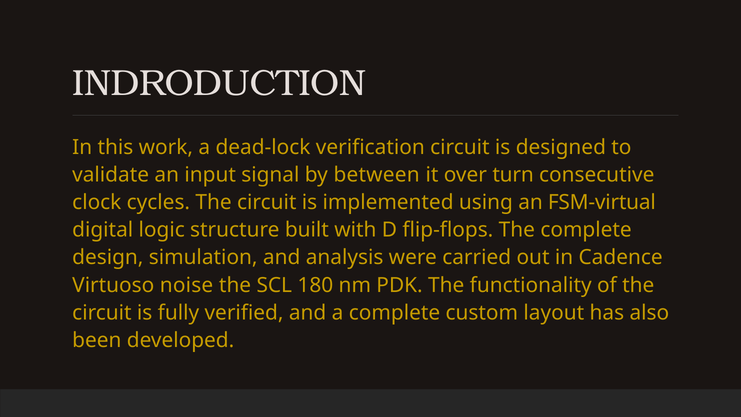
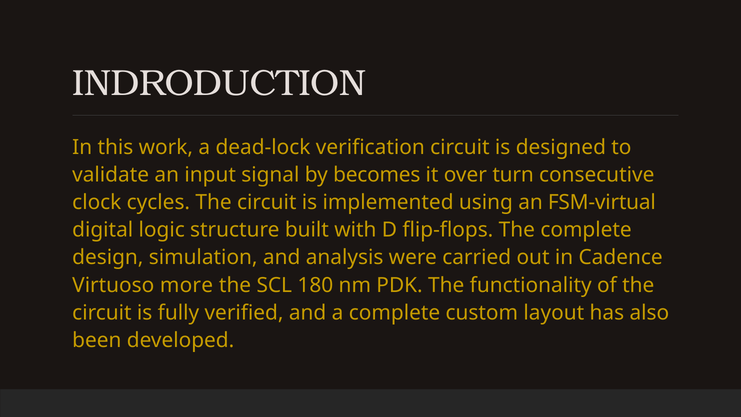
between: between -> becomes (377, 175)
noise: noise -> more (187, 285)
